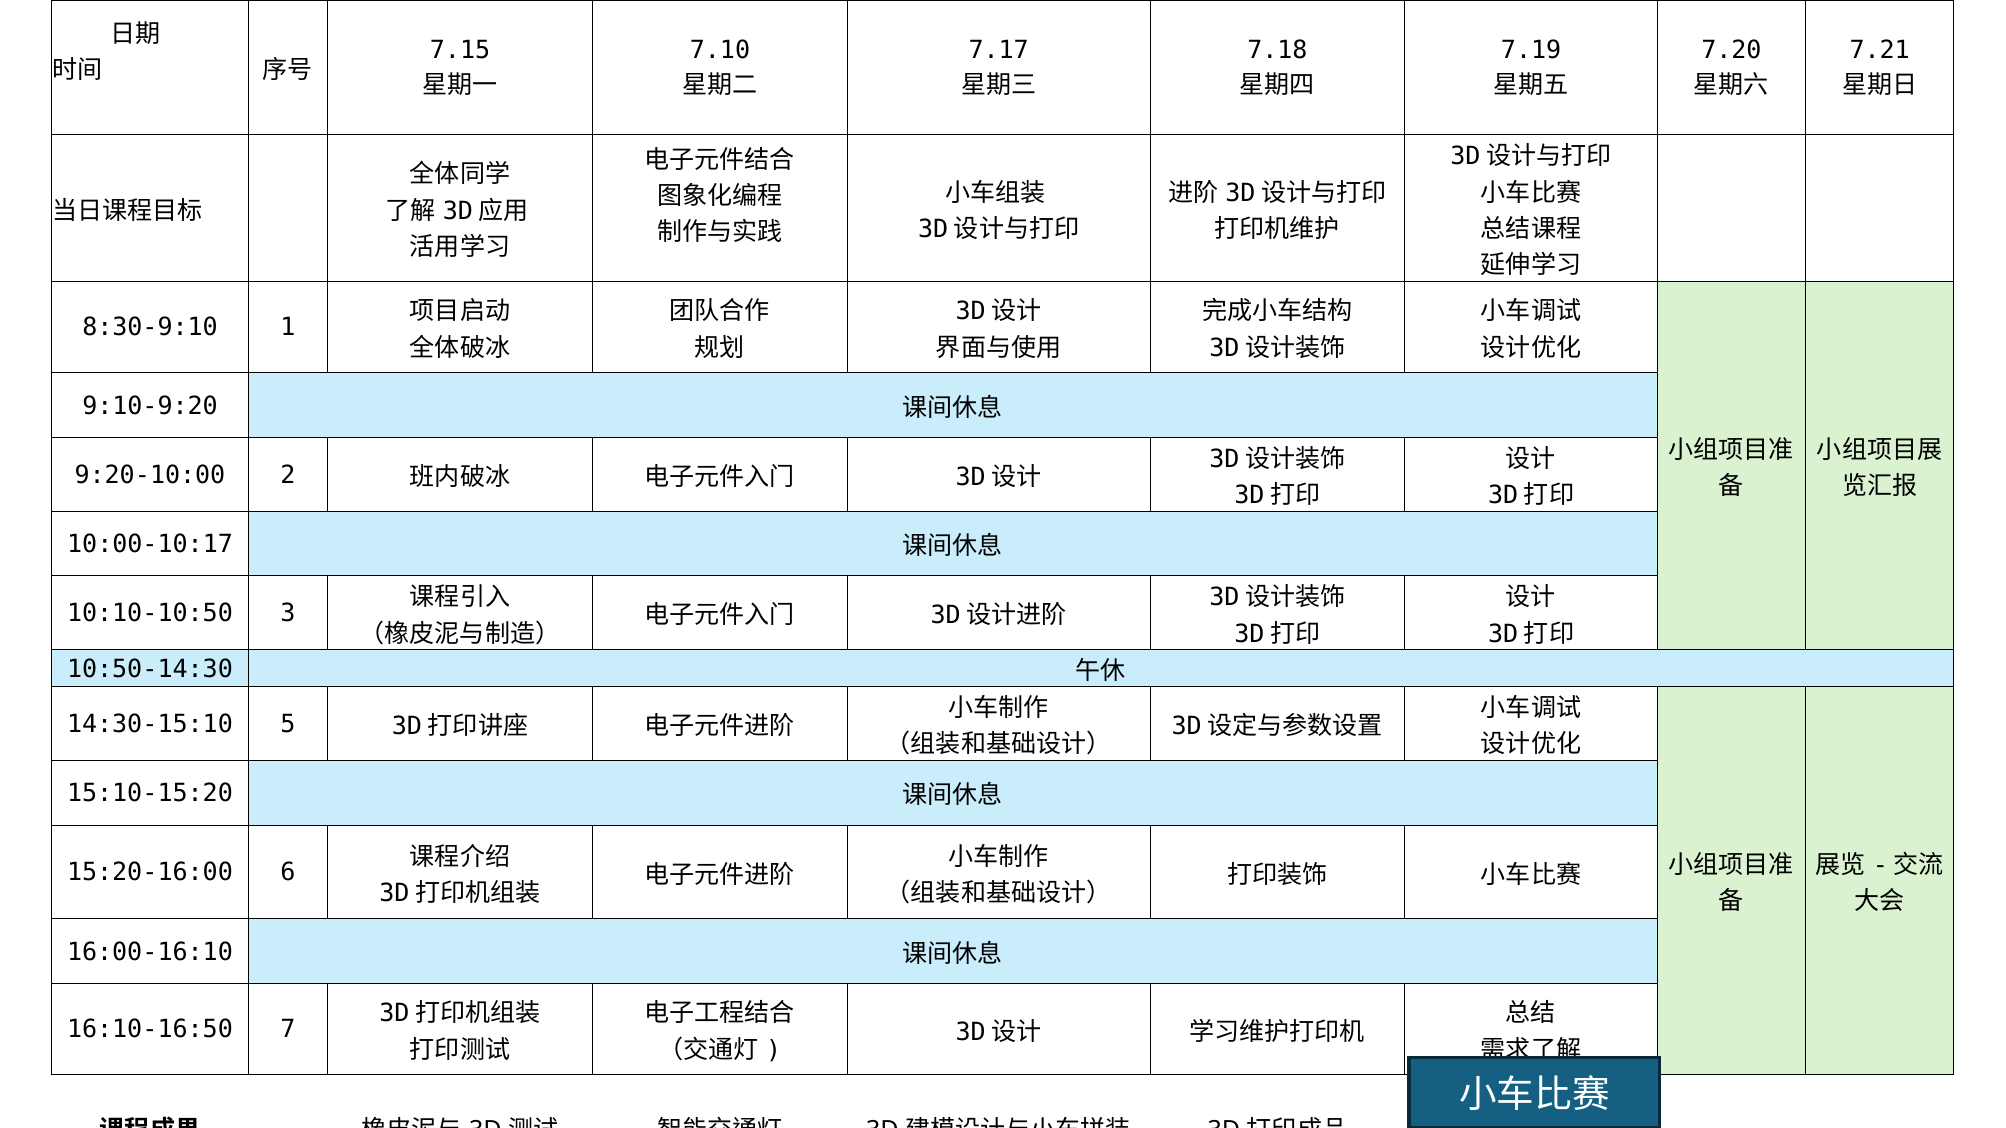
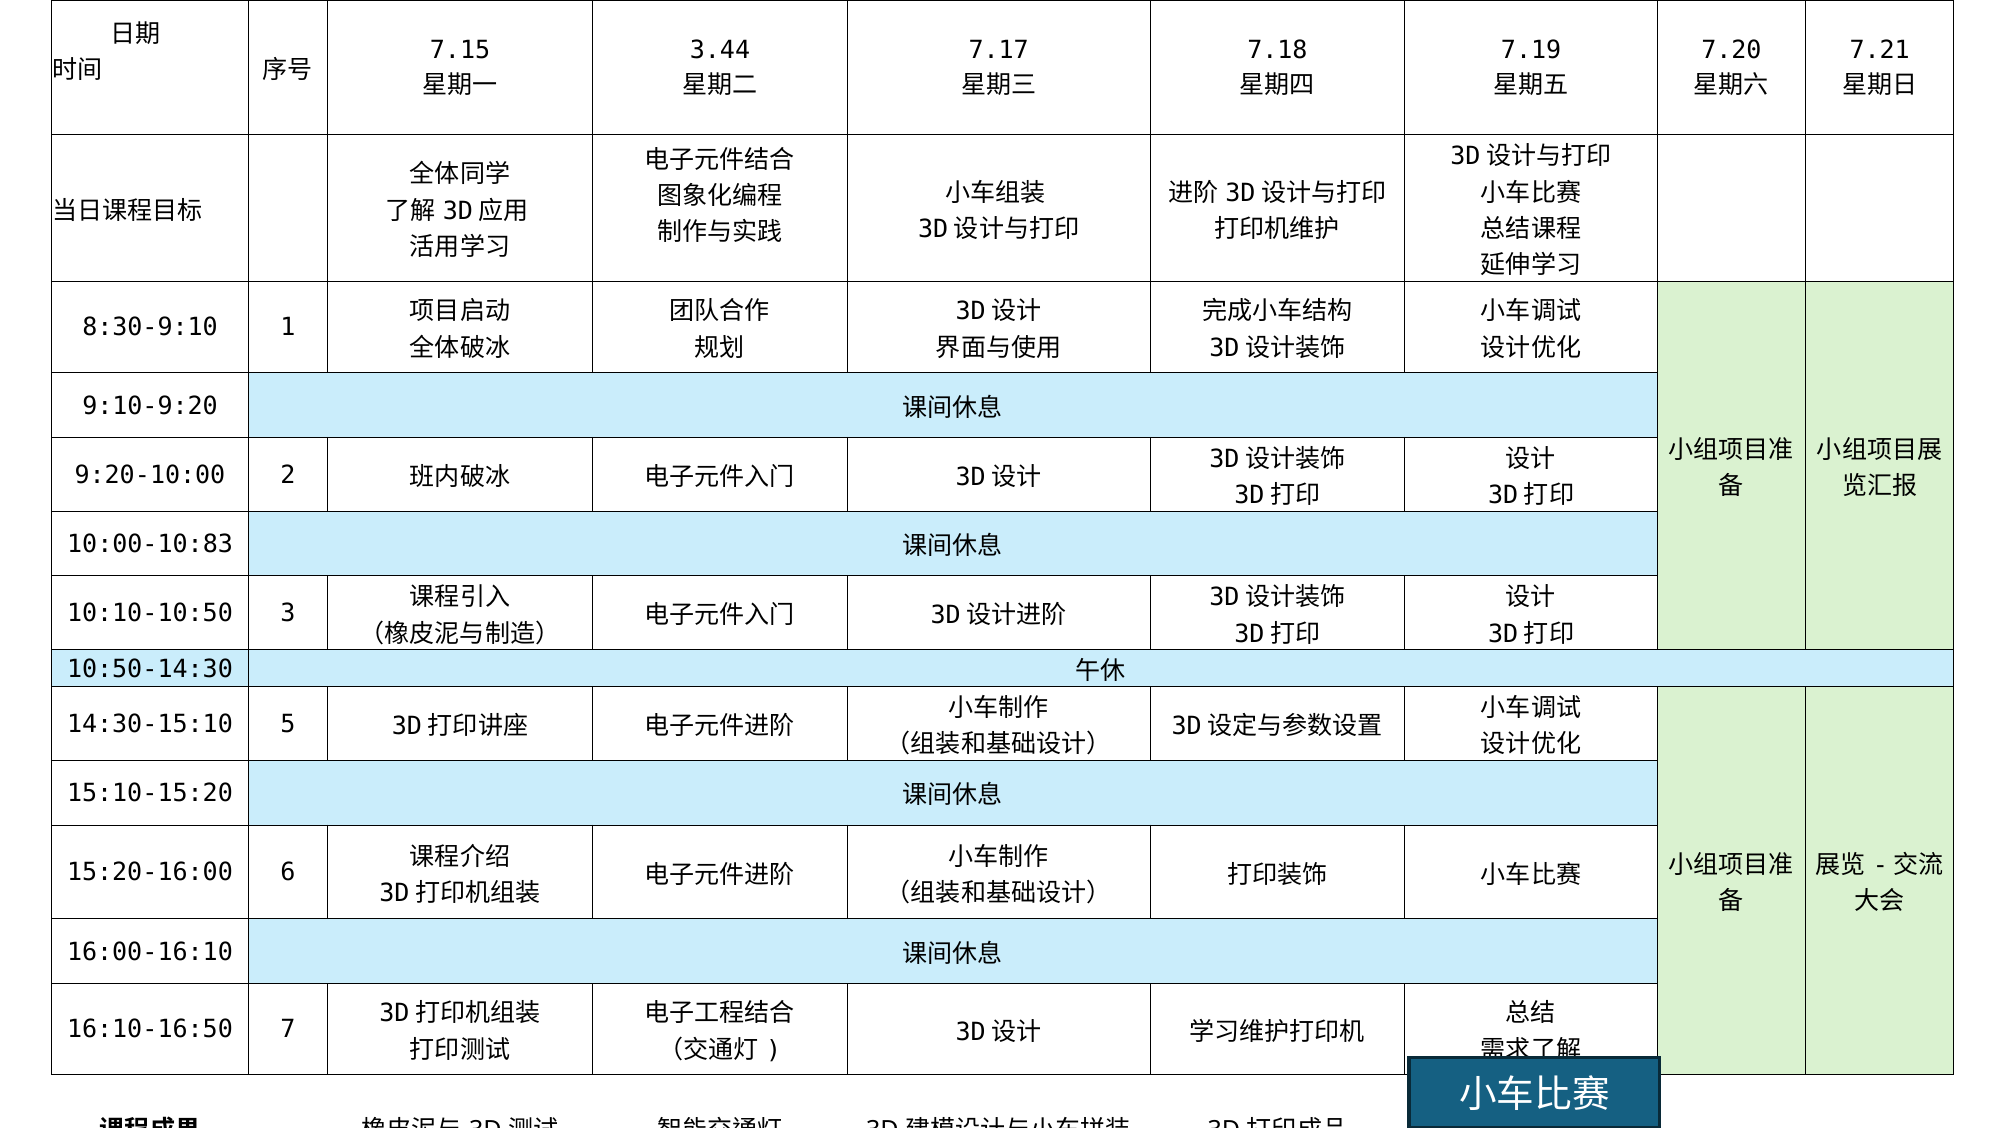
7.10: 7.10 -> 3.44 (720, 50)
10:00-10:17: 10:00-10:17 -> 10:00-10:83 (150, 544)
